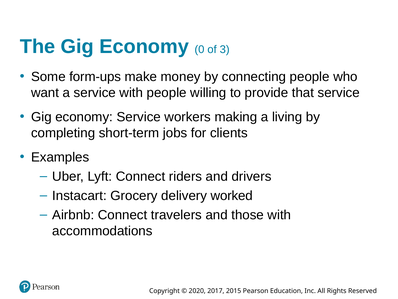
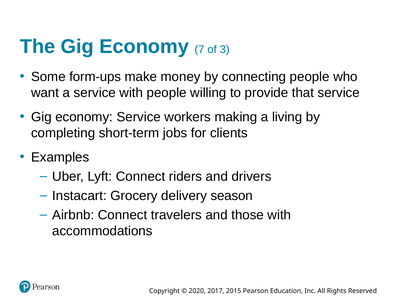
0: 0 -> 7 (199, 49)
worked: worked -> season (232, 195)
